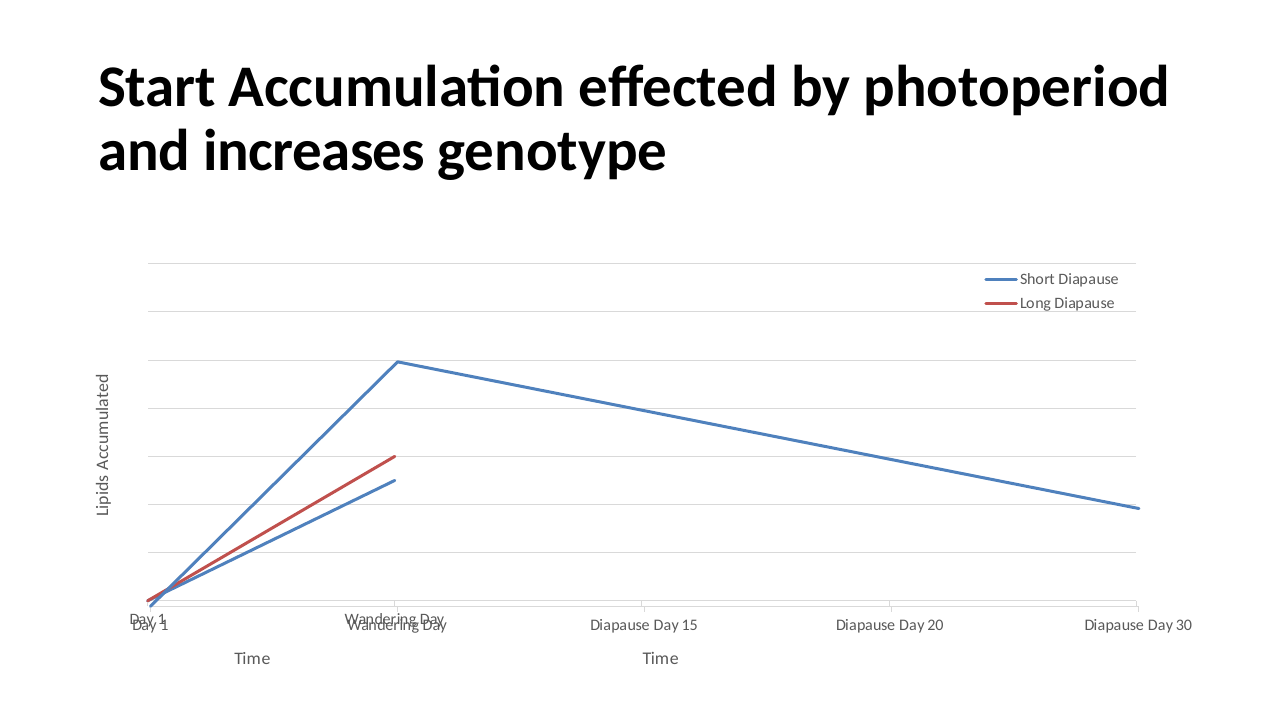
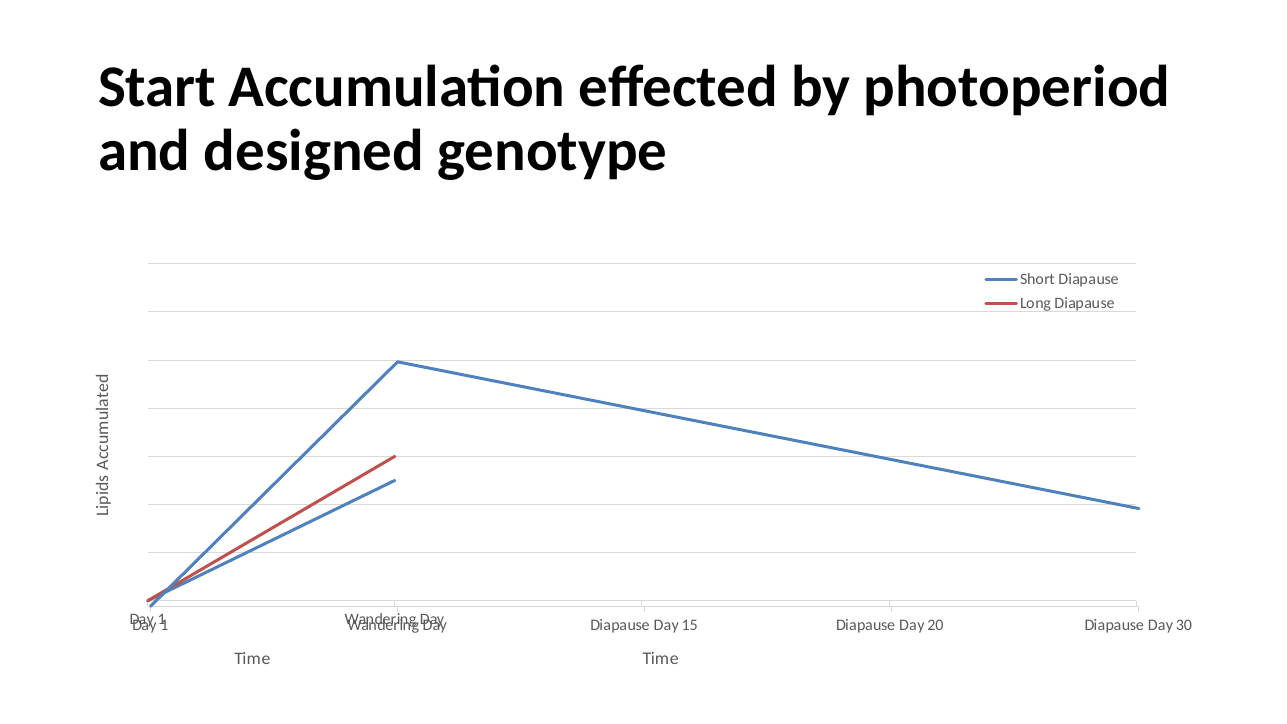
increases: increases -> designed (314, 151)
